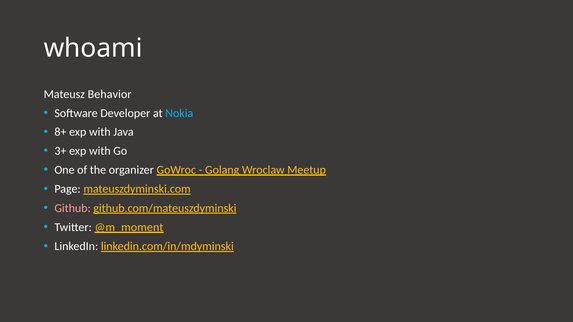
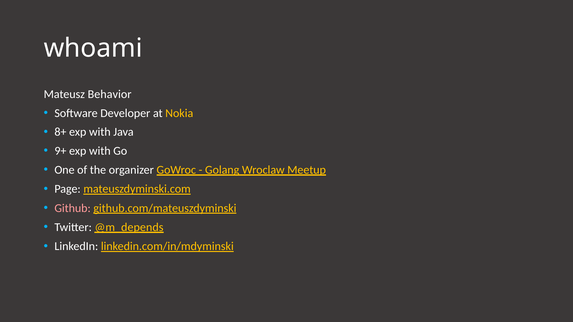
Nokia colour: light blue -> yellow (179, 113)
3+: 3+ -> 9+ (60, 151)
@m_moment: @m_moment -> @m_depends (129, 227)
